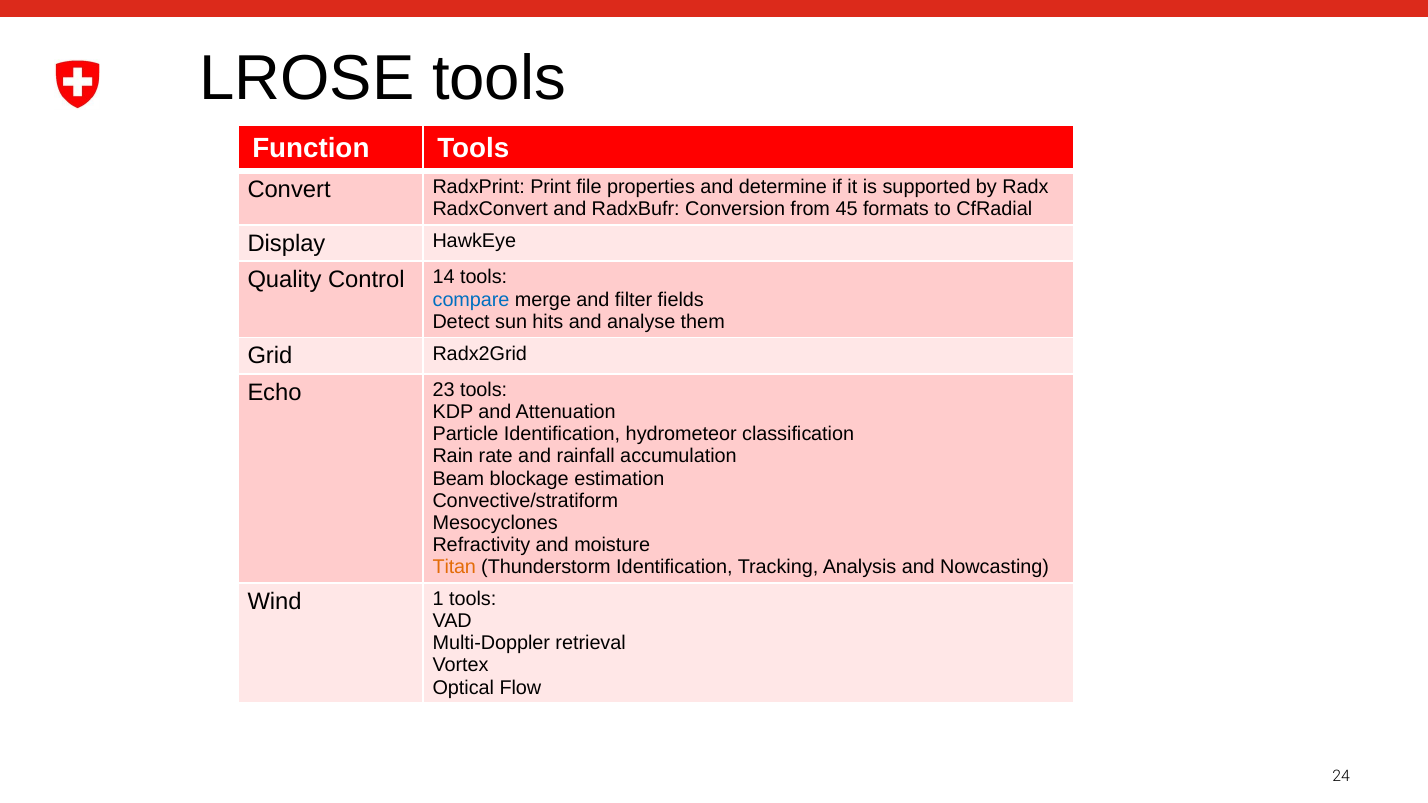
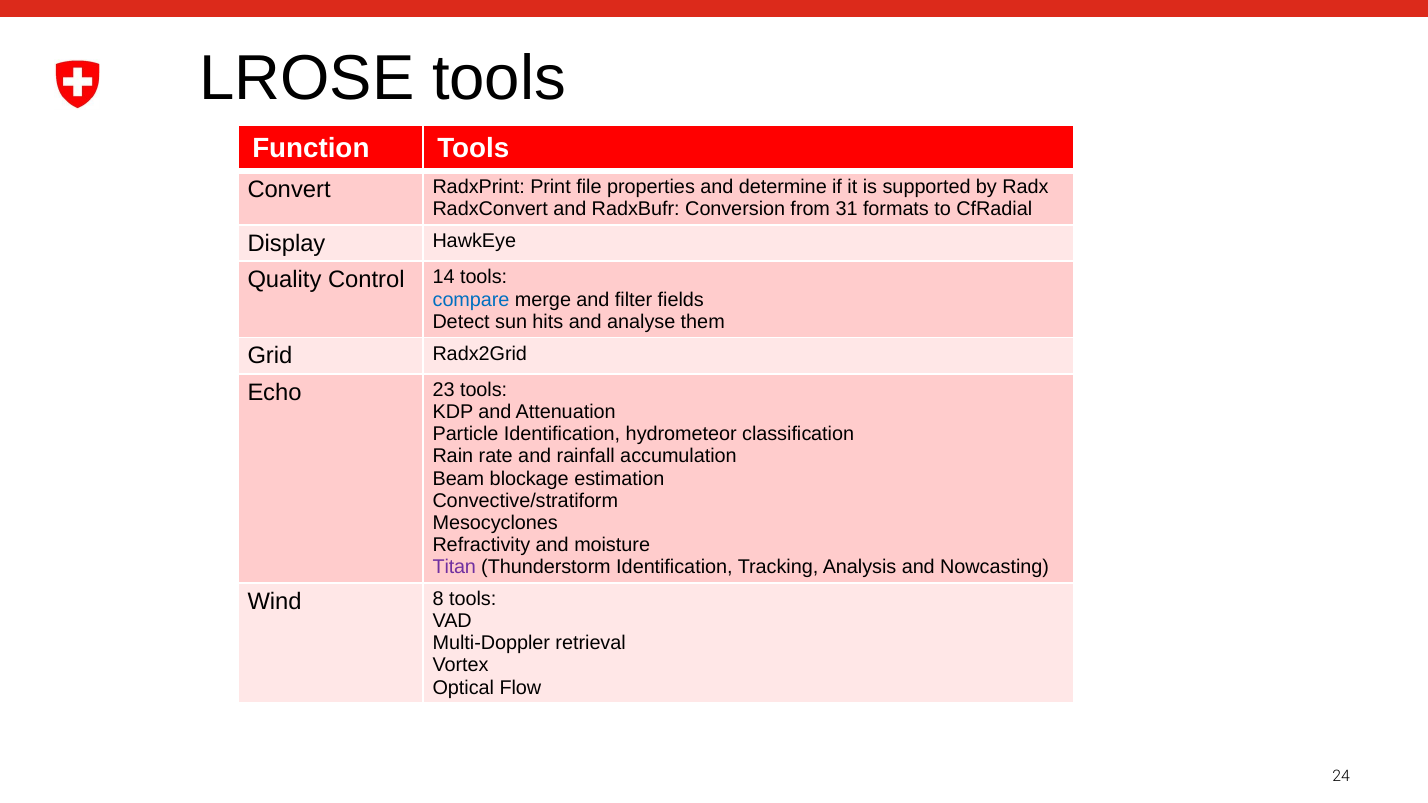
45: 45 -> 31 (847, 209)
Titan colour: orange -> purple (454, 567)
1: 1 -> 8 (438, 599)
